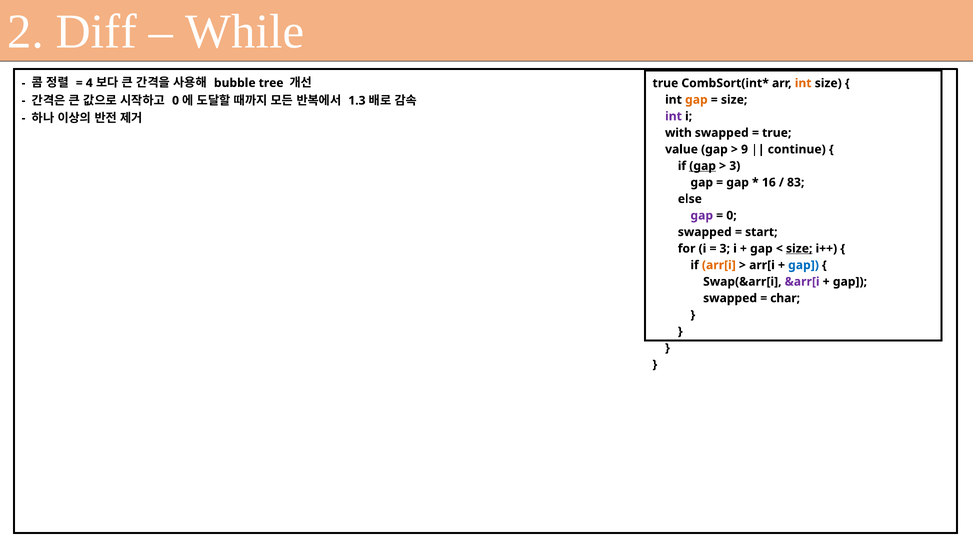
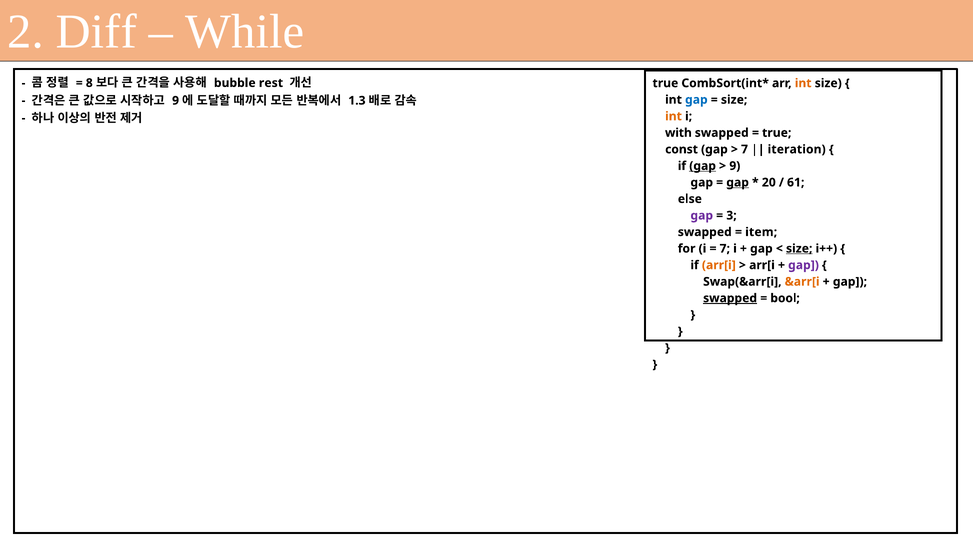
4: 4 -> 8 (89, 83)
tree: tree -> rest (271, 83)
gap colour: orange -> blue (696, 100)
0: 0 -> 9 (176, 101)
int colour: purple -> orange (674, 116)
value: value -> const (682, 149)
9: 9 -> 7 (745, 149)
continue: continue -> iteration (797, 149)
3: 3 -> 9 (735, 166)
gap underline: none -> present (738, 183)
16: 16 -> 20 (769, 183)
83: 83 -> 61 (796, 183)
0: 0 -> 3 (731, 216)
start: start -> item (761, 232)
3: 3 -> 7 (725, 249)
gap colour: blue -> purple (803, 265)
&arr[i colour: purple -> orange (802, 282)
swapped underline: none -> present (730, 298)
char: char -> bool (785, 298)
